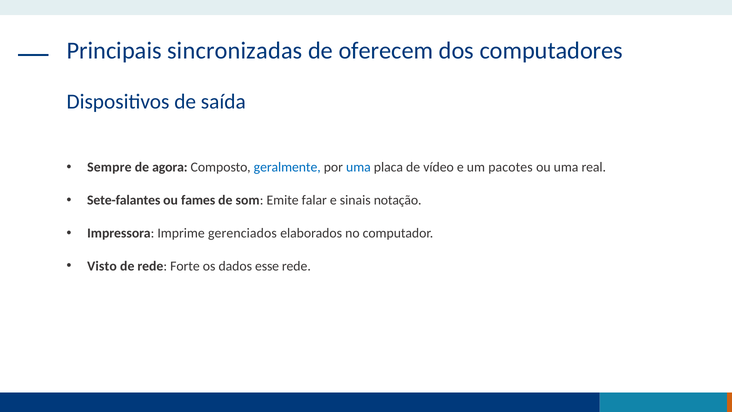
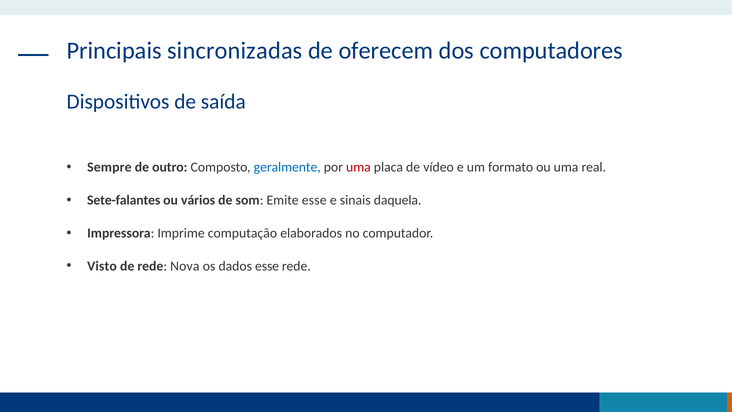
agora: agora -> outro (170, 167)
uma colour: blue -> red (358, 167)
pacotes: pacotes -> formato (511, 167)
fames: fames -> vários (198, 200)
Emite falar: falar -> esse (314, 200)
notação: notação -> daquela (398, 200)
gerenciados: gerenciados -> computação (242, 233)
Forte: Forte -> Nova (185, 266)
